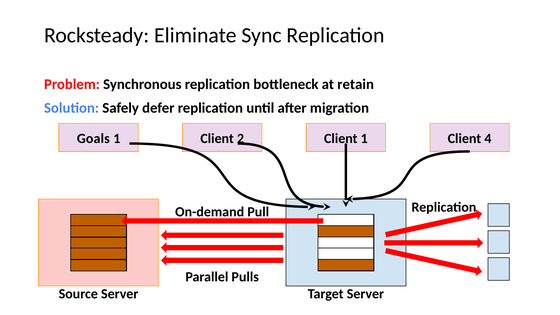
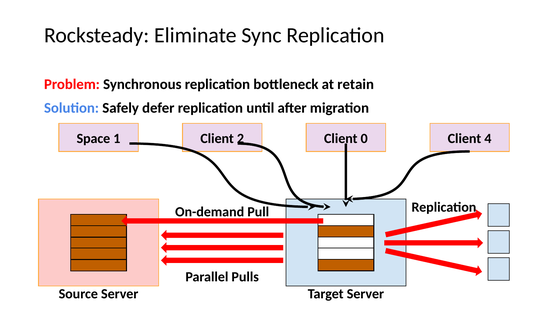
Goals: Goals -> Space (93, 138)
1: 1 -> 0 (364, 138)
